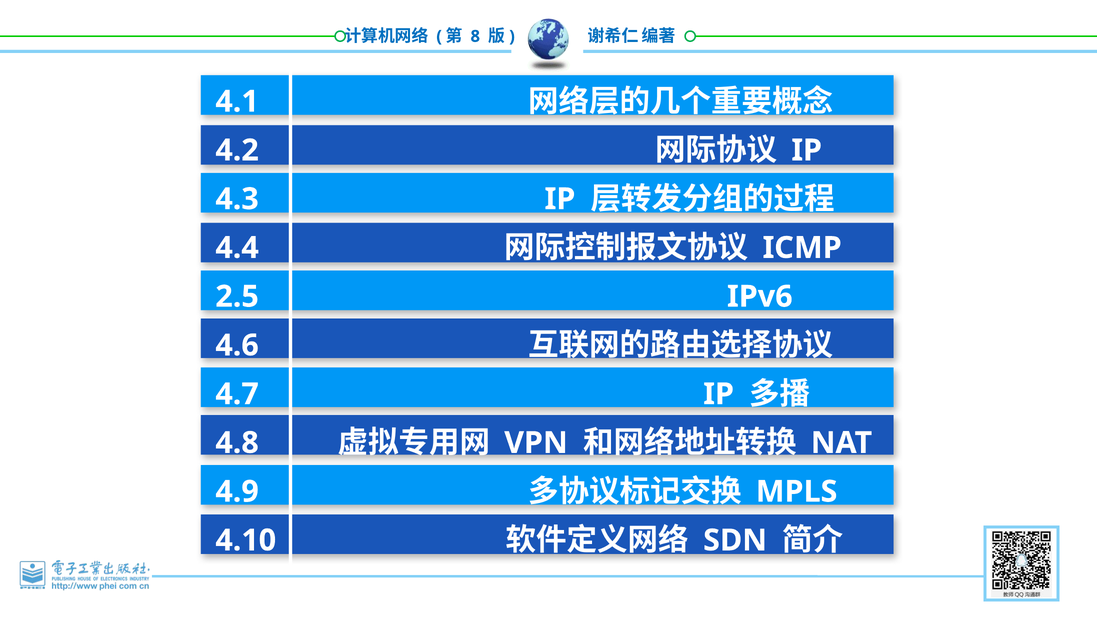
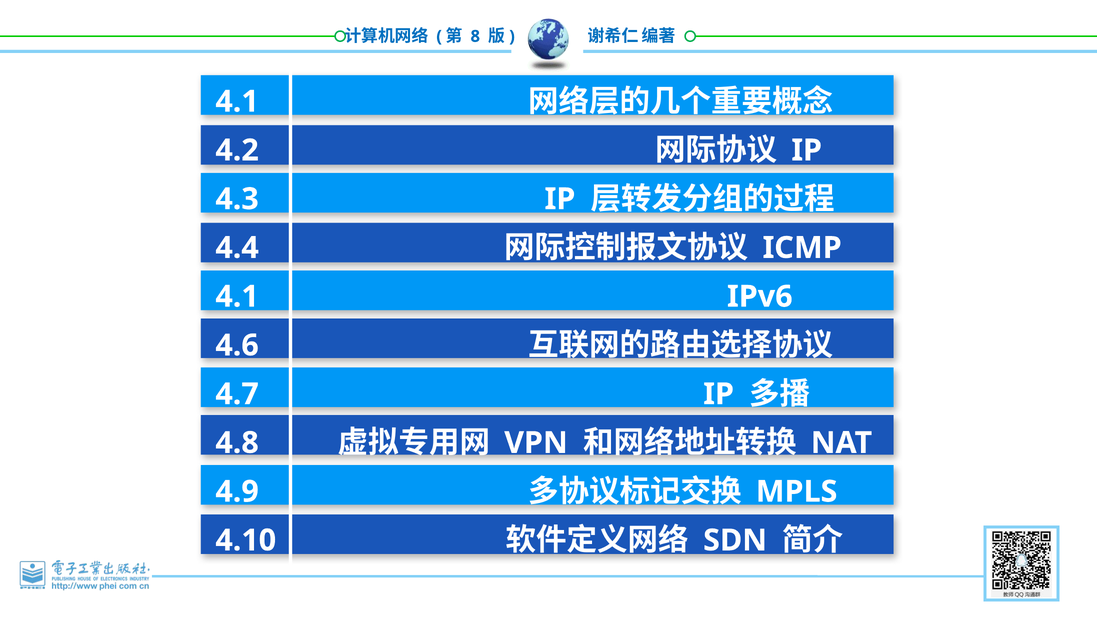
2.5: 2.5 -> 4.1 (237, 297)
